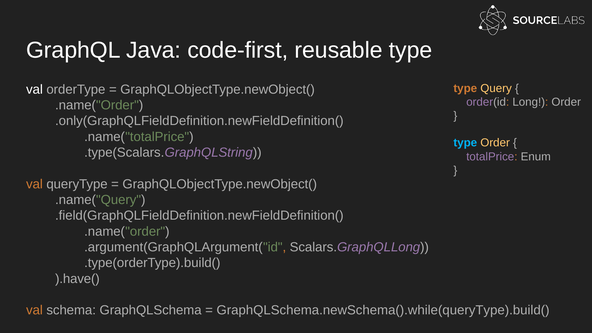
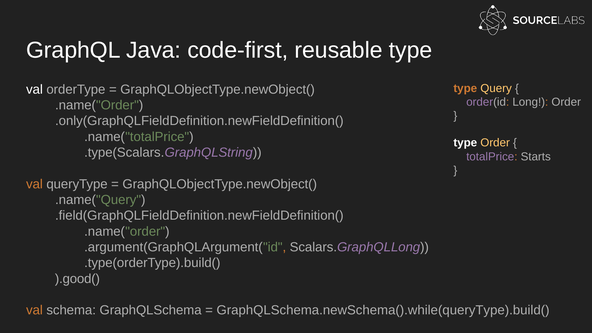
type colour: light blue -> white (465, 143)
Enum: Enum -> Starts (536, 157)
).have(: ).have( -> ).good( (77, 279)
